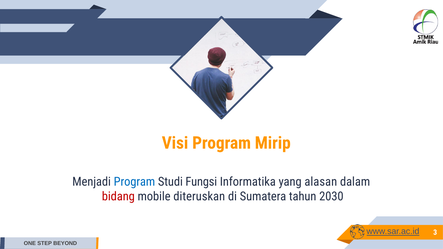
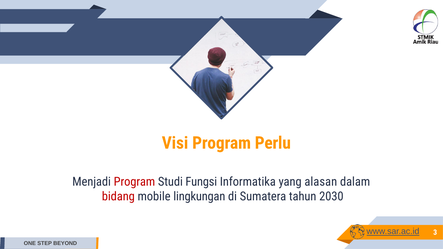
Mirip: Mirip -> Perlu (273, 143)
Program colour: blue -> red (134, 182)
diteruskan: diteruskan -> lingkungan (199, 197)
